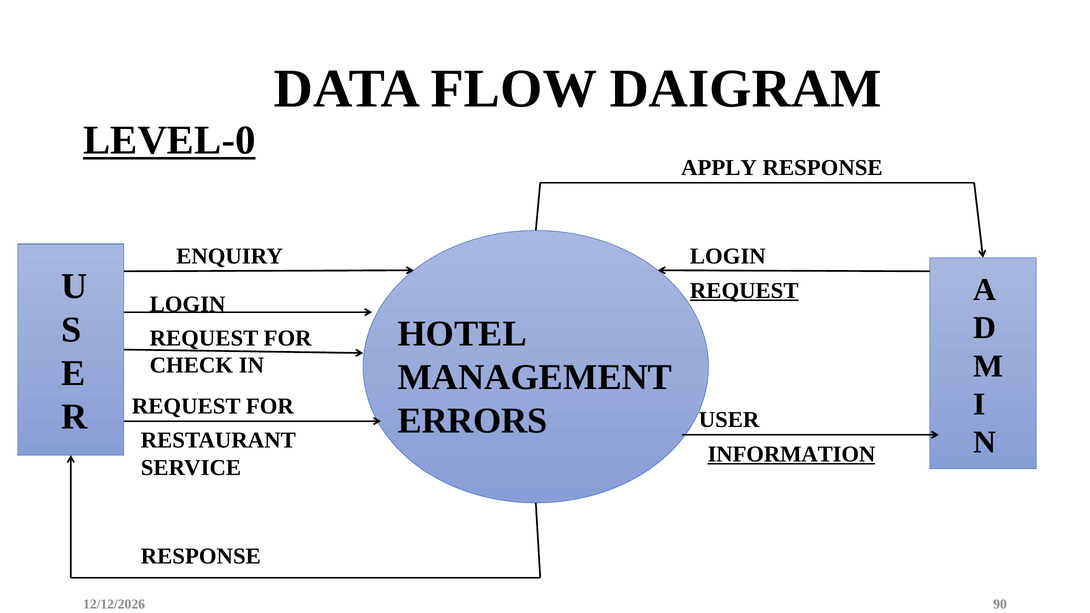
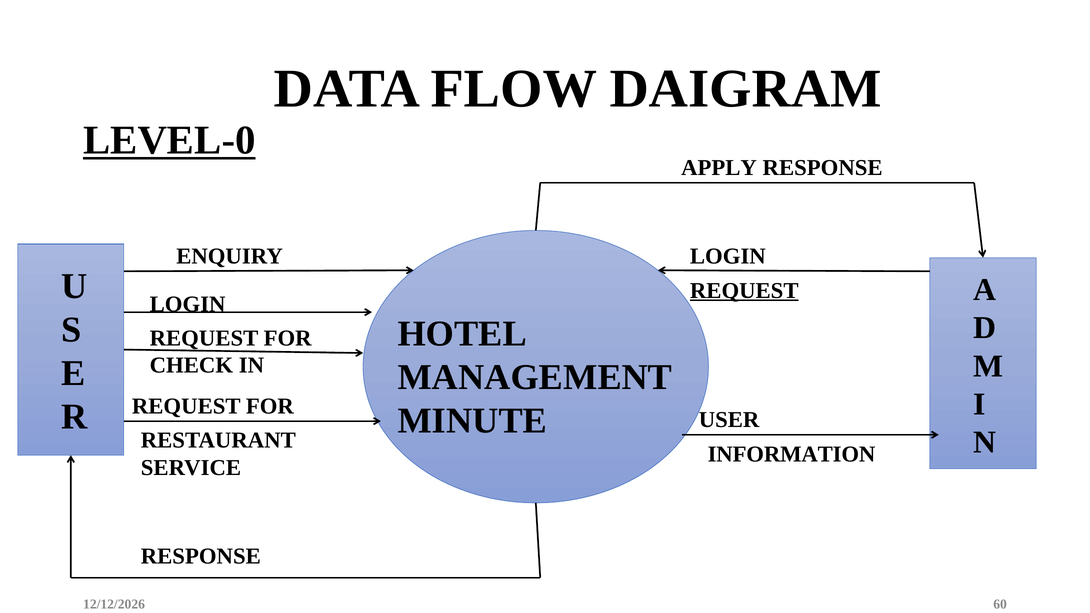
ERRORS: ERRORS -> MINUTE (472, 421)
INFORMATION underline: present -> none (792, 454)
90: 90 -> 60 (1000, 605)
